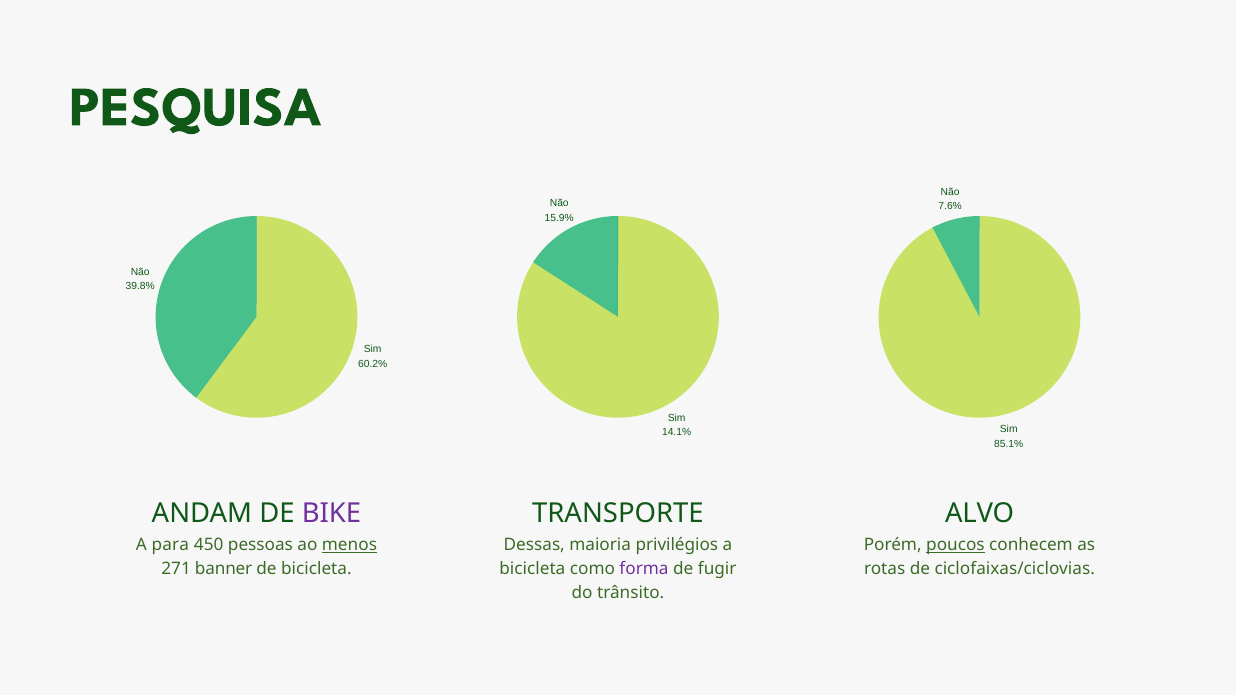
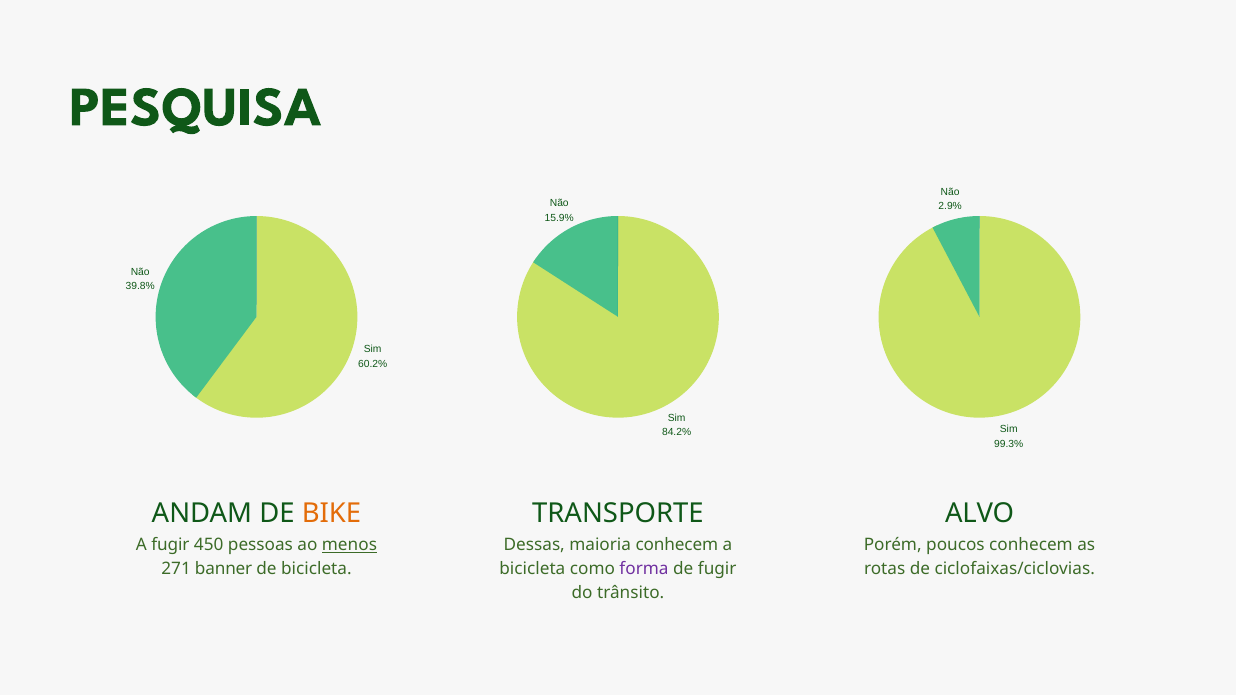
7.6%: 7.6% -> 2.9% (950, 206)
14.1%: 14.1% -> 84.2% (677, 433)
85.1%: 85.1% -> 99.3% (1009, 444)
BIKE colour: purple -> orange (331, 514)
A para: para -> fugir (171, 545)
maioria privilégios: privilégios -> conhecem (677, 545)
poucos underline: present -> none (955, 545)
